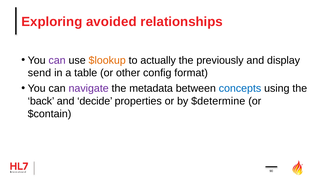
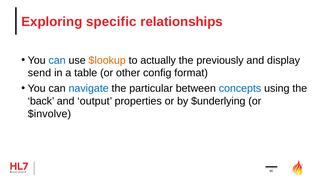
avoided: avoided -> specific (111, 22)
can colour: purple -> blue (57, 60)
navigate colour: purple -> blue (89, 88)
metadata: metadata -> particular (151, 88)
decide: decide -> output (95, 101)
$determine: $determine -> $underlying (218, 101)
$contain: $contain -> $involve (49, 114)
